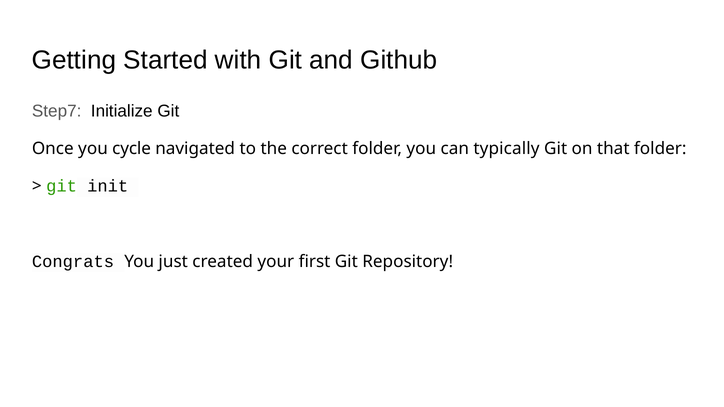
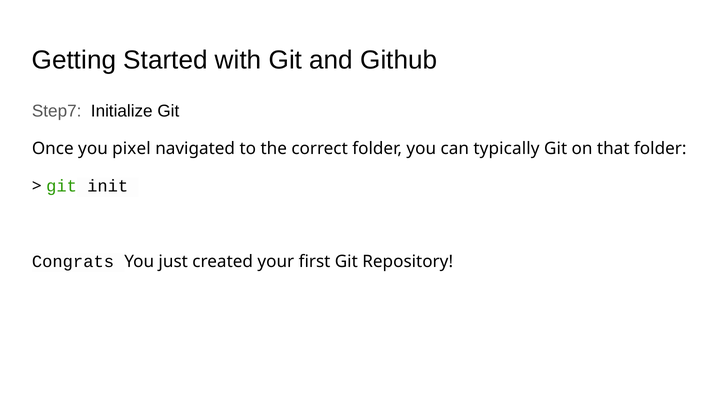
cycle: cycle -> pixel (131, 149)
